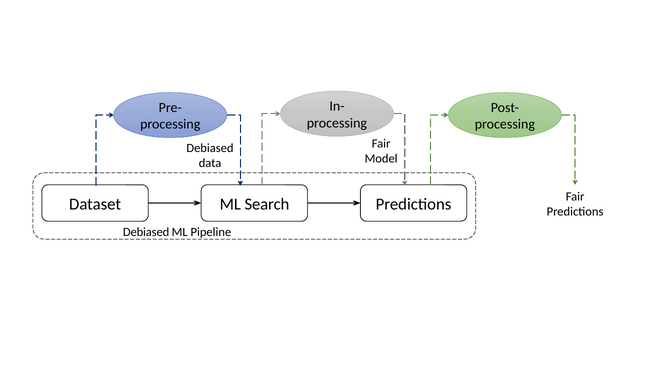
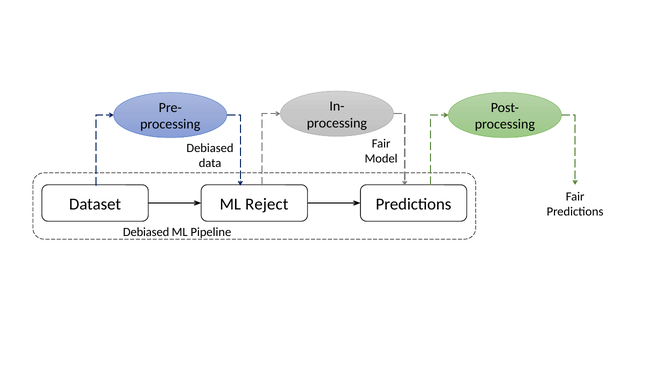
Search: Search -> Reject (267, 204)
